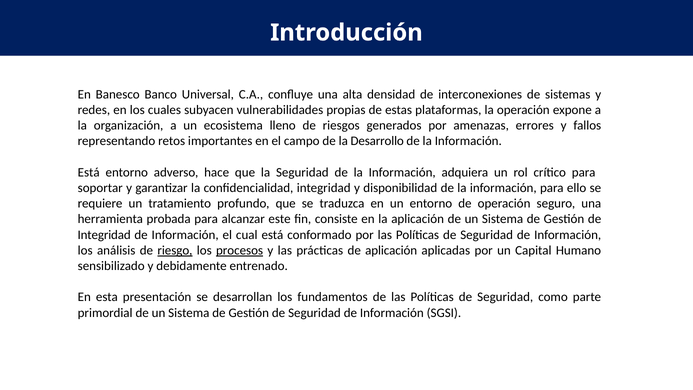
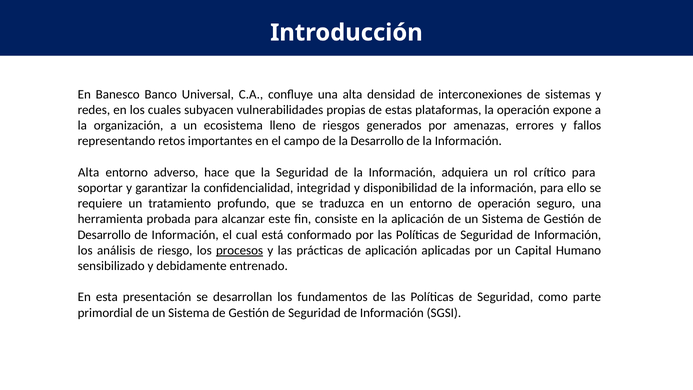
Está: Está -> Alta (89, 172)
Integridad: Integridad -> Desarrollo (104, 235)
riesgo underline: present -> none (175, 250)
